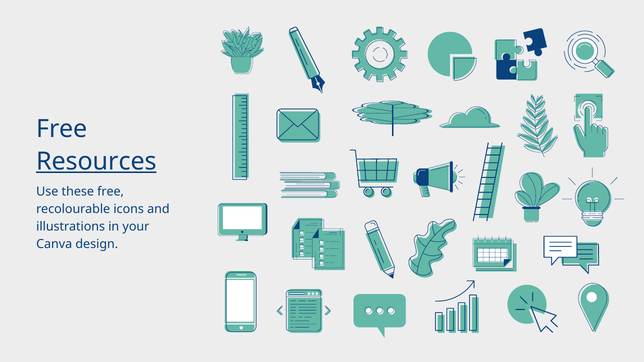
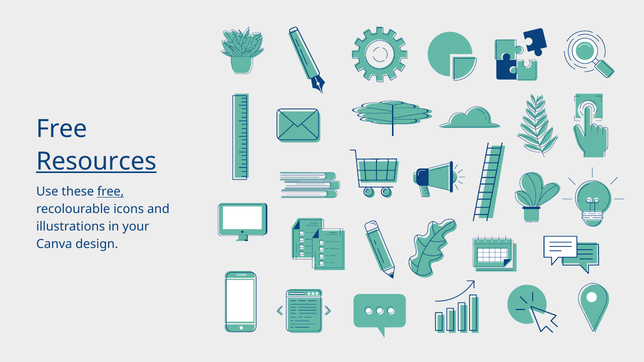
free underline: none -> present (111, 192)
